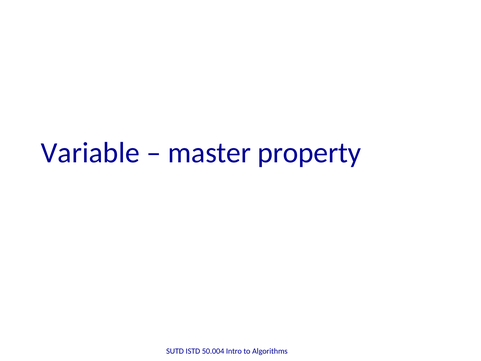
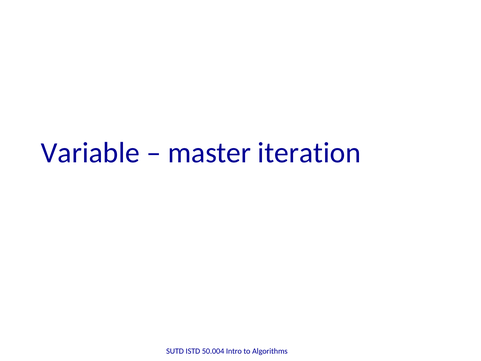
property: property -> iteration (309, 153)
